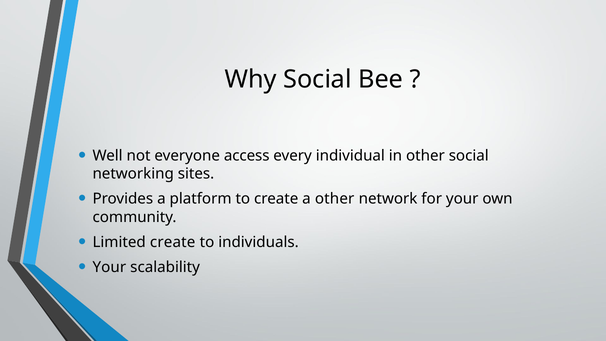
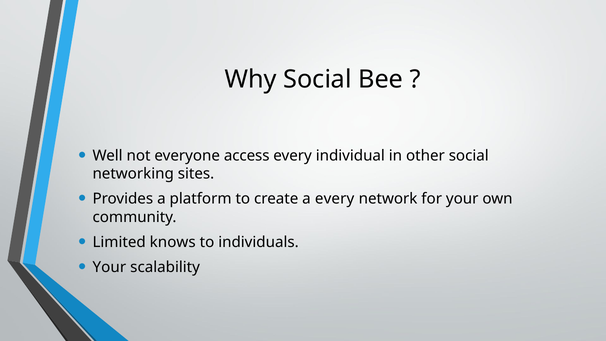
a other: other -> every (335, 199)
Limited create: create -> knows (173, 242)
